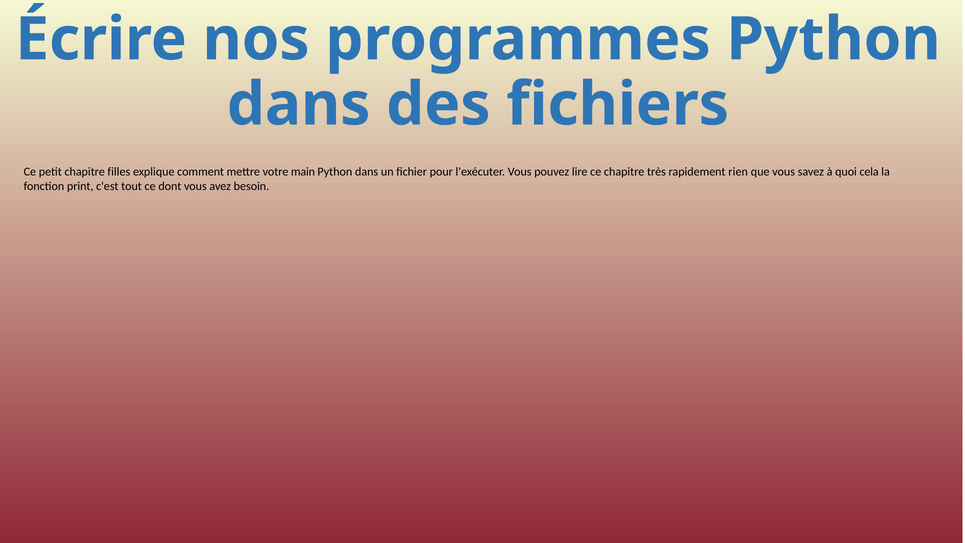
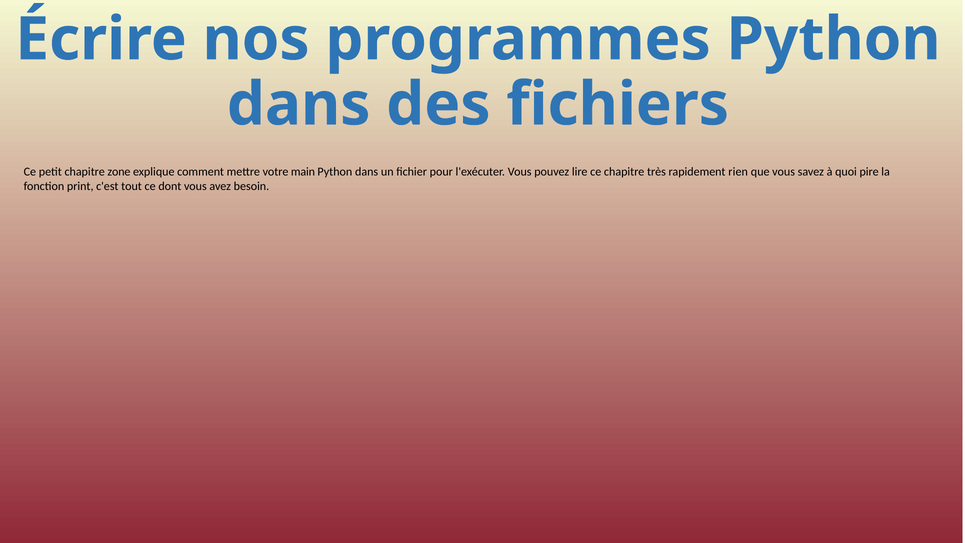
filles: filles -> zone (119, 172)
cela: cela -> pire (869, 172)
